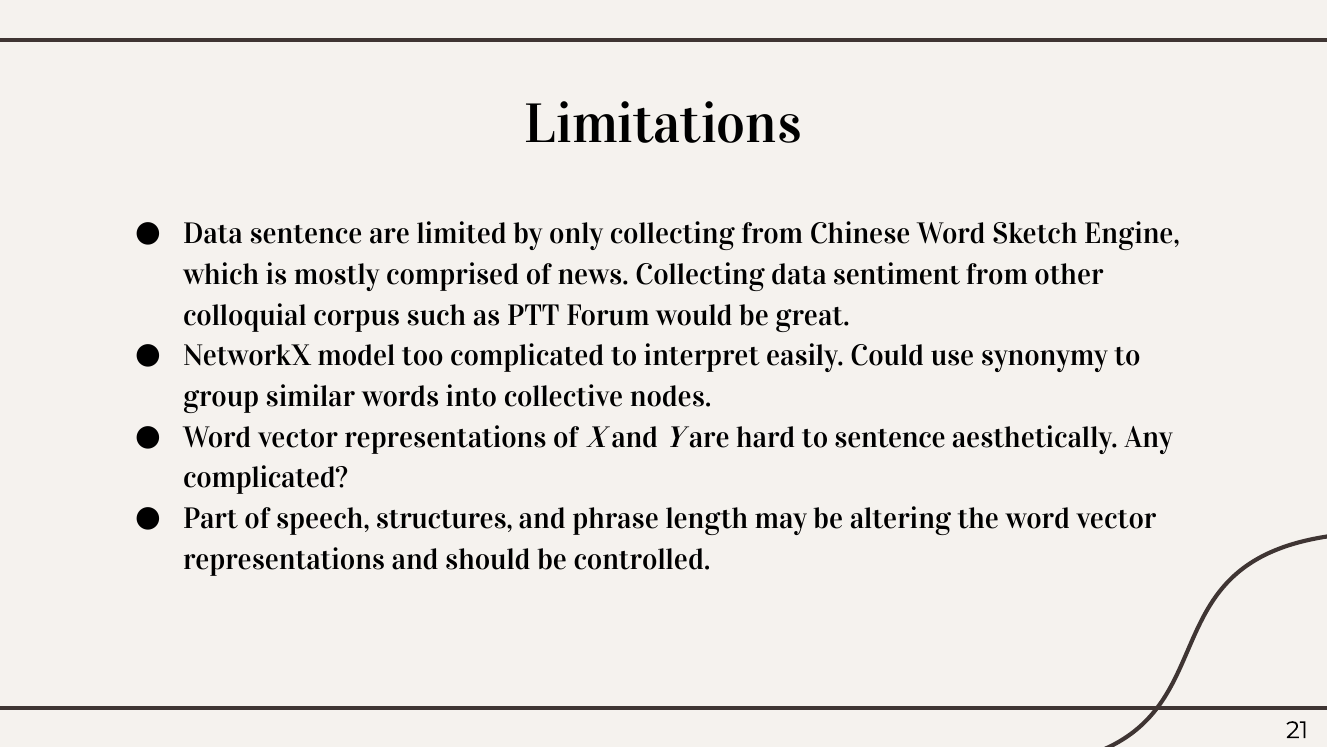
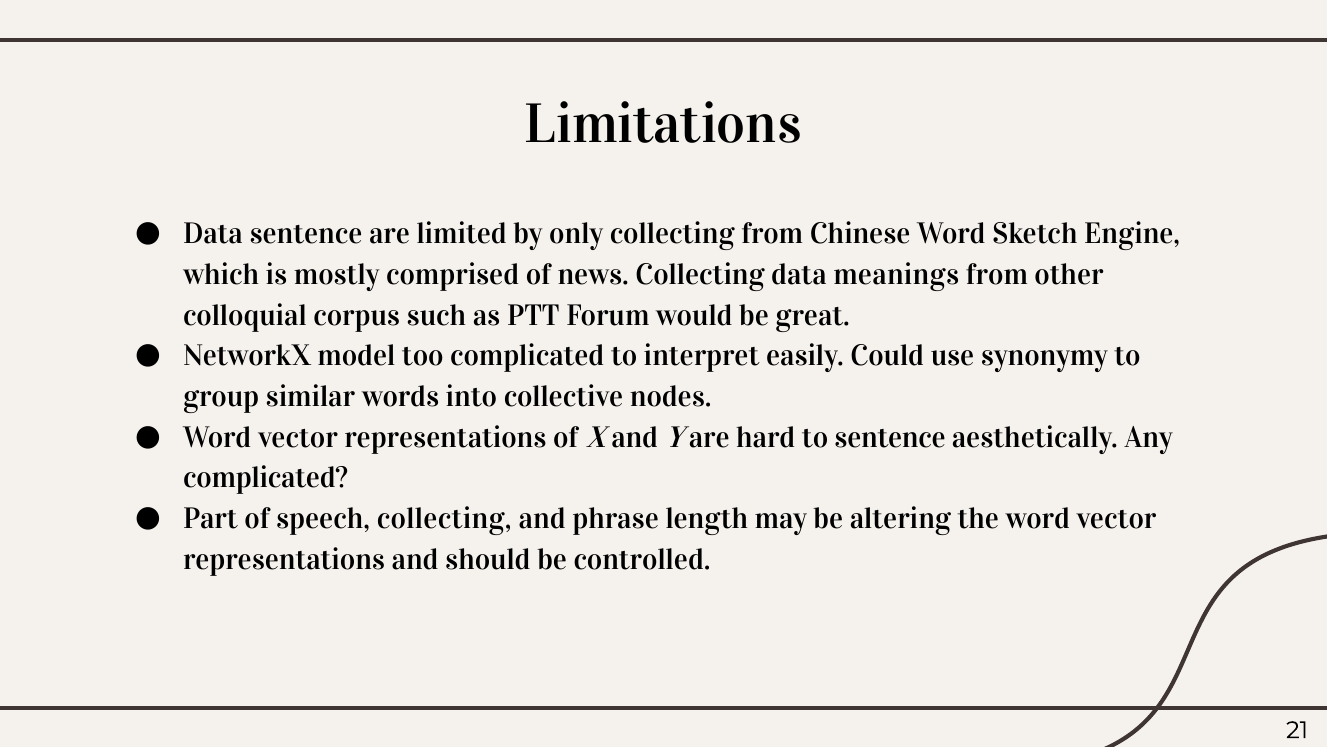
sentiment: sentiment -> meanings (896, 275)
speech structures: structures -> collecting (444, 518)
